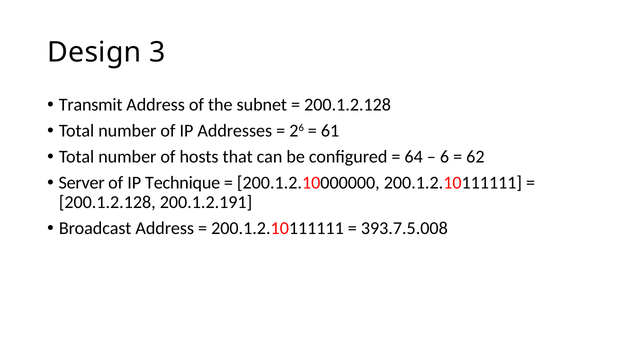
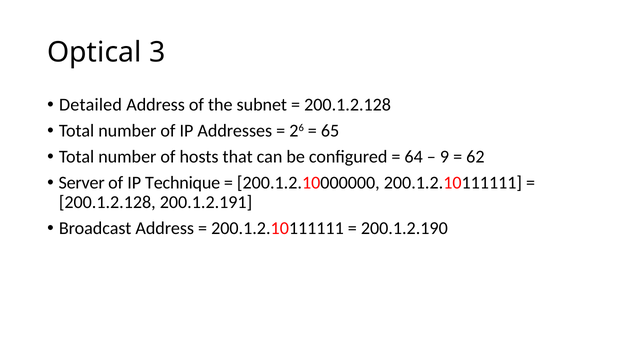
Design: Design -> Optical (94, 52)
Transmit: Transmit -> Detailed (90, 105)
61: 61 -> 65 (330, 131)
6: 6 -> 9 (445, 157)
393.7.5.008: 393.7.5.008 -> 200.1.2.190 (404, 228)
